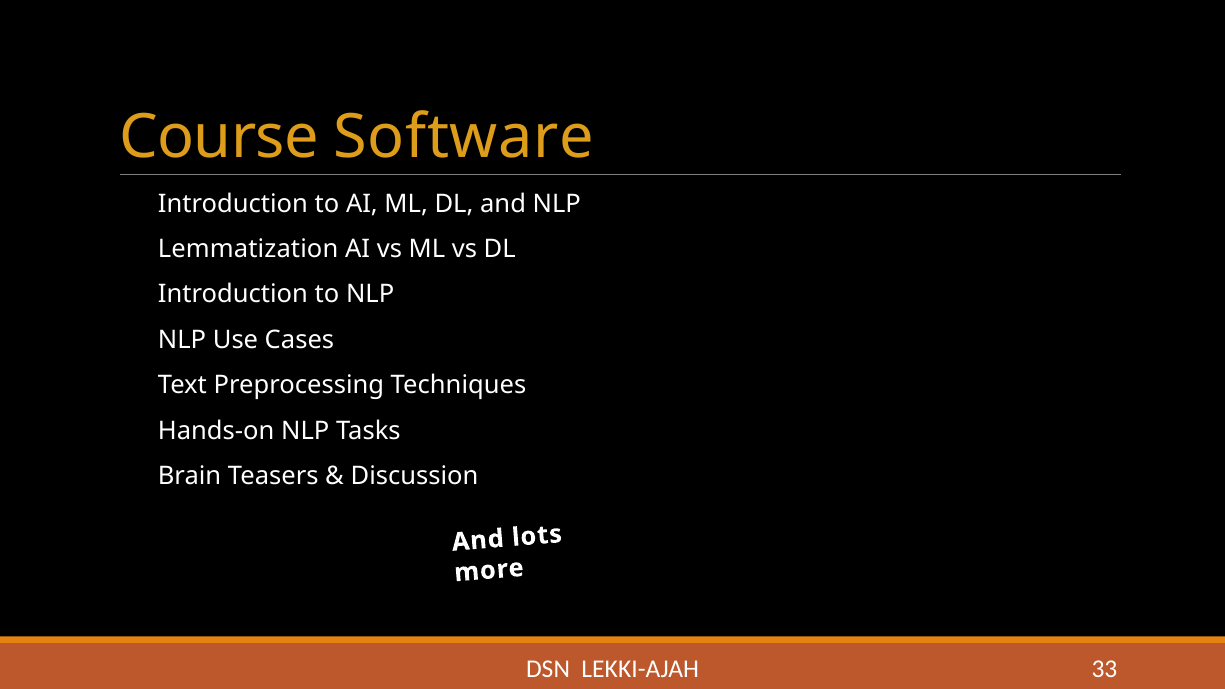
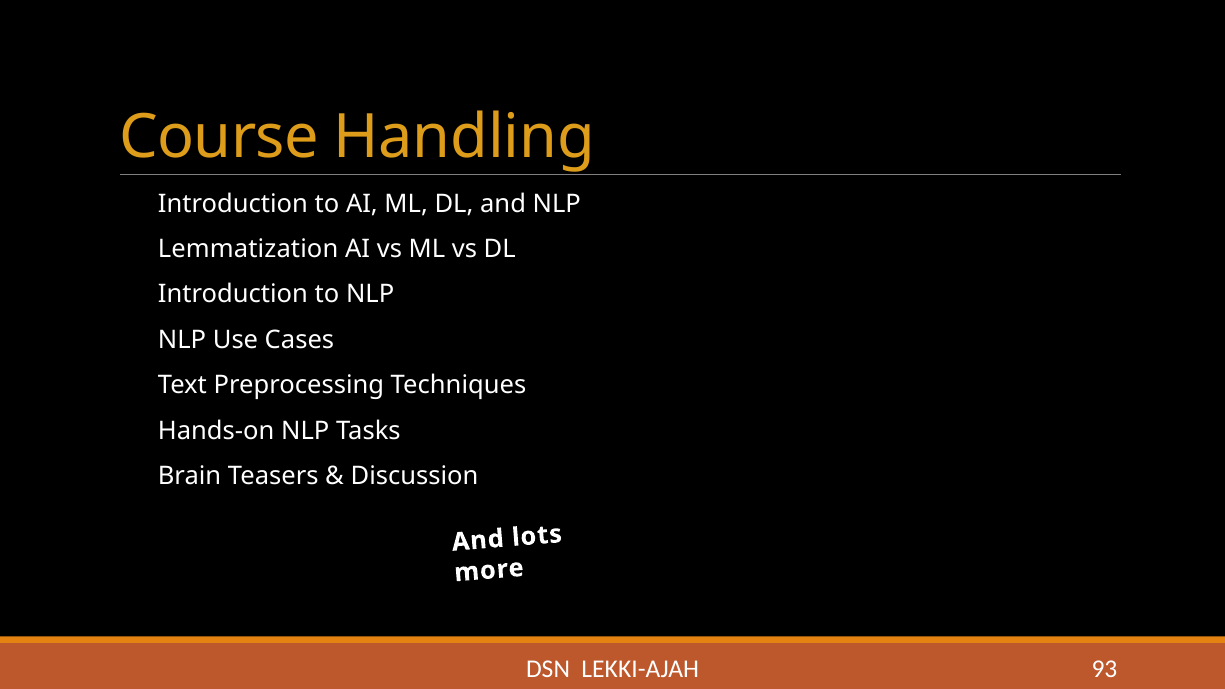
Software: Software -> Handling (464, 137)
33: 33 -> 93 (1104, 669)
